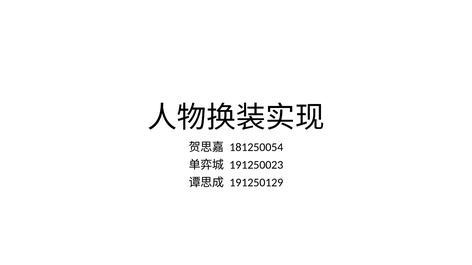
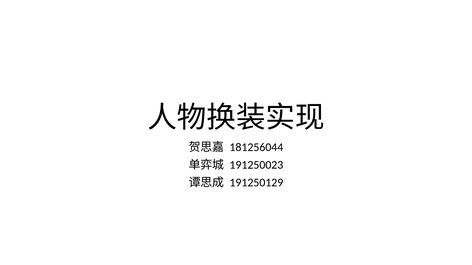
181250054: 181250054 -> 181256044 (256, 148)
